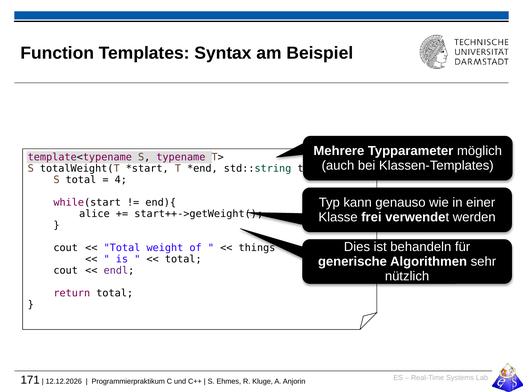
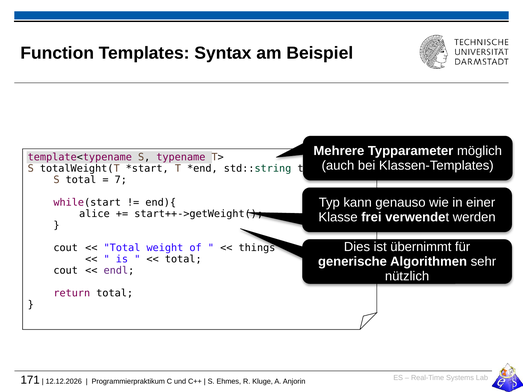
4: 4 -> 7 (121, 180)
behandeln: behandeln -> übernimmt (421, 247)
